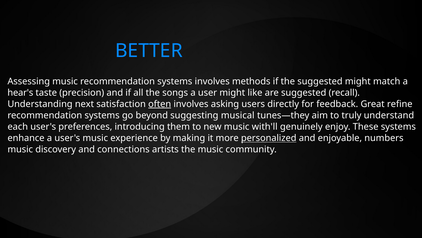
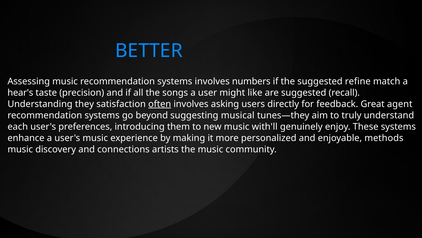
methods: methods -> numbers (251, 81)
suggested might: might -> refine (358, 81)
next: next -> they (84, 104)
refine: refine -> agent (400, 104)
personalized underline: present -> none (269, 138)
numbers: numbers -> methods (384, 138)
